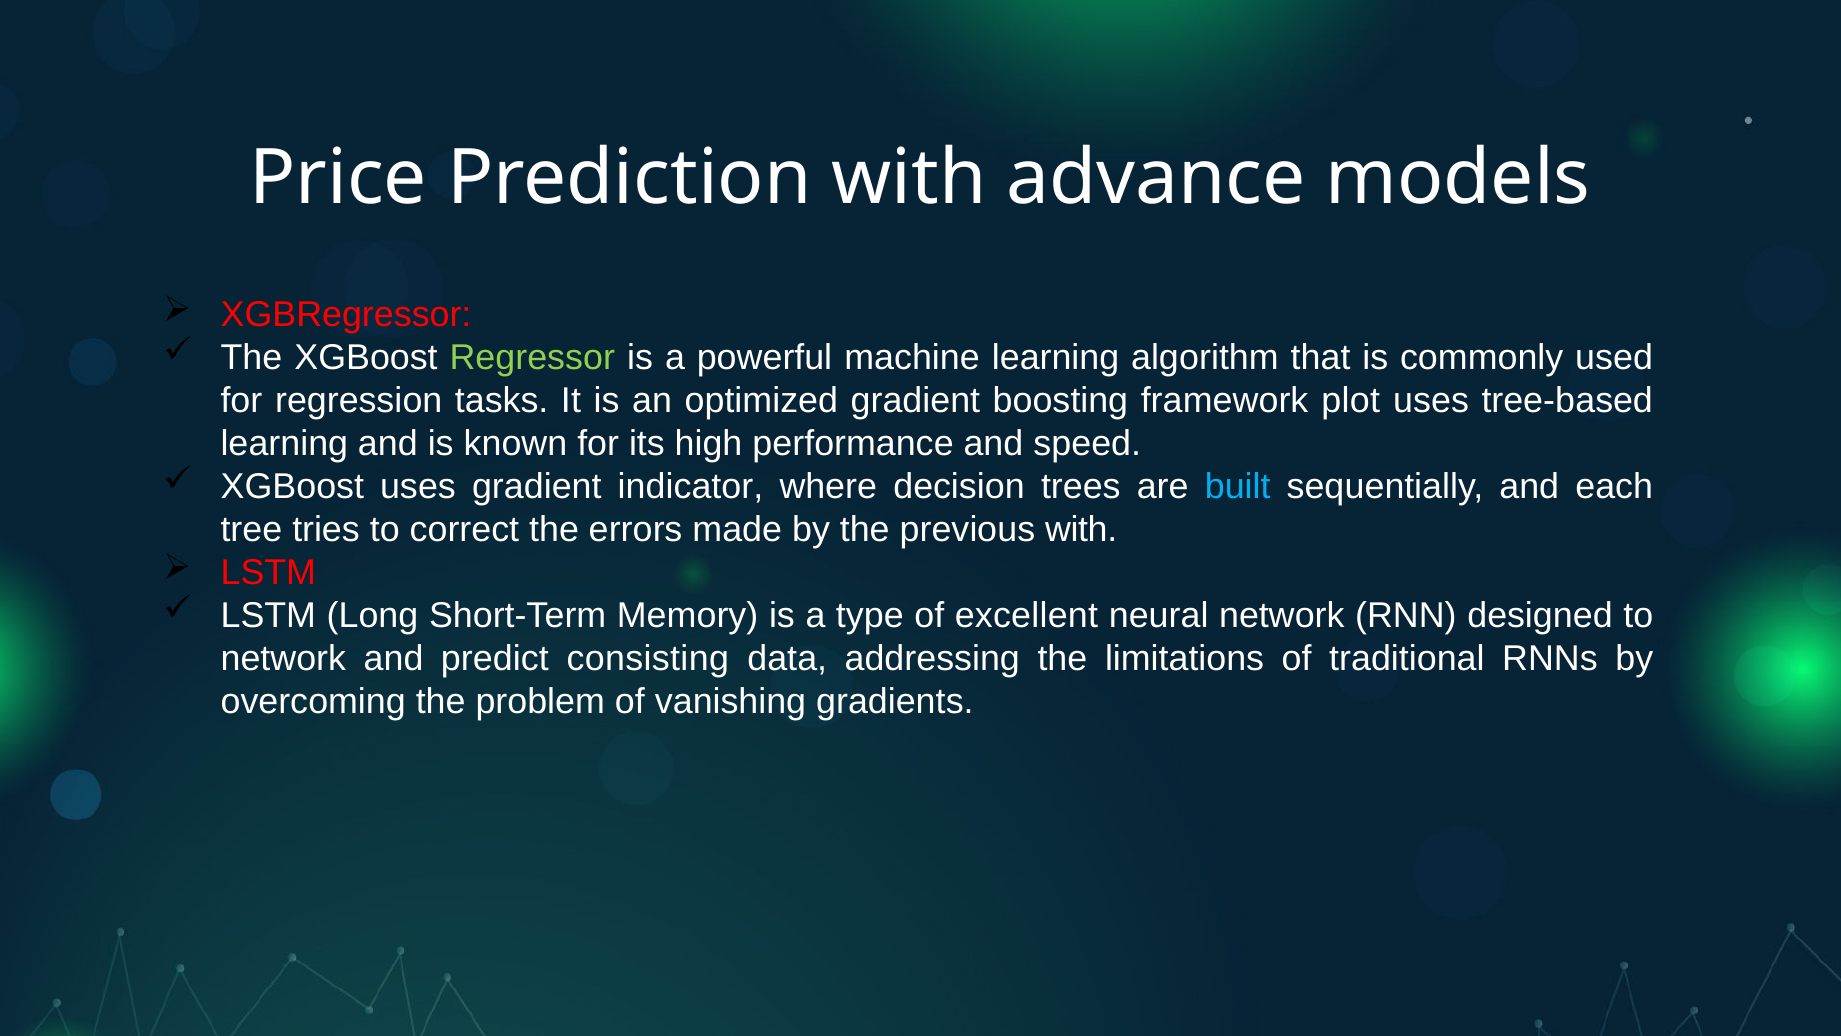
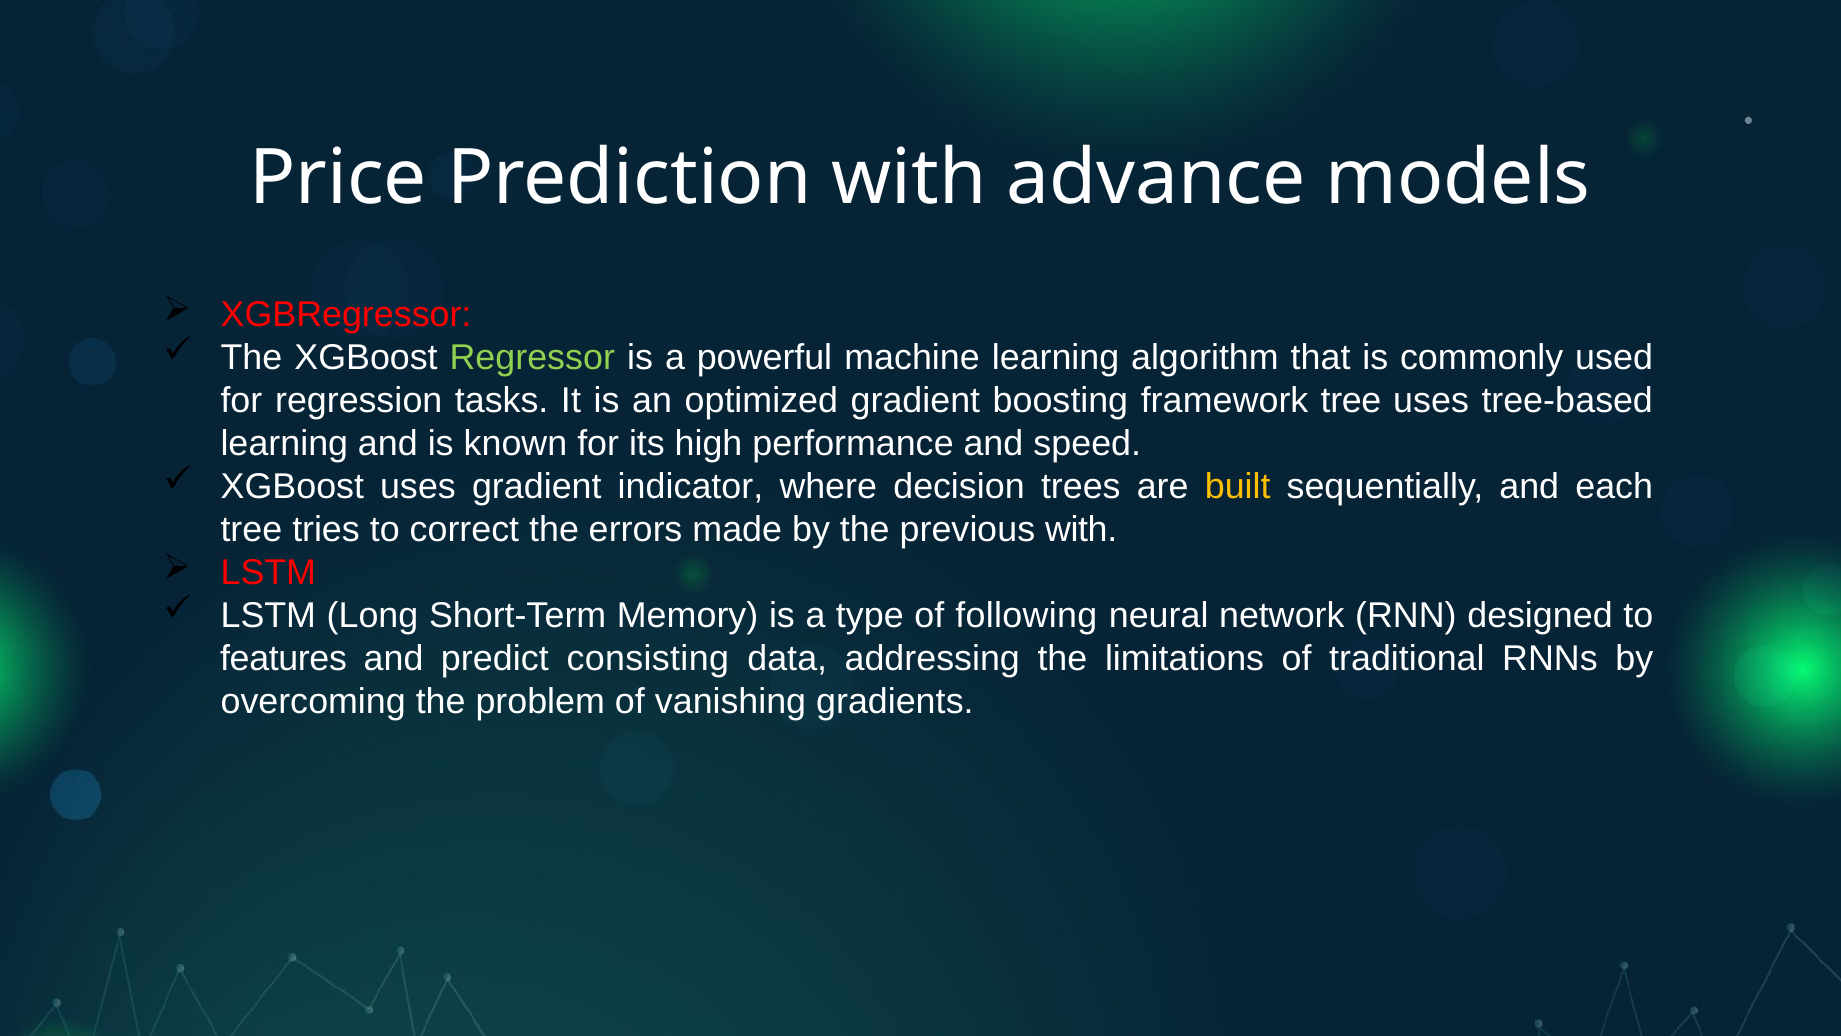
framework plot: plot -> tree (1351, 401)
built colour: light blue -> yellow (1238, 487)
excellent: excellent -> following (1026, 616)
network: network -> features (284, 659)
